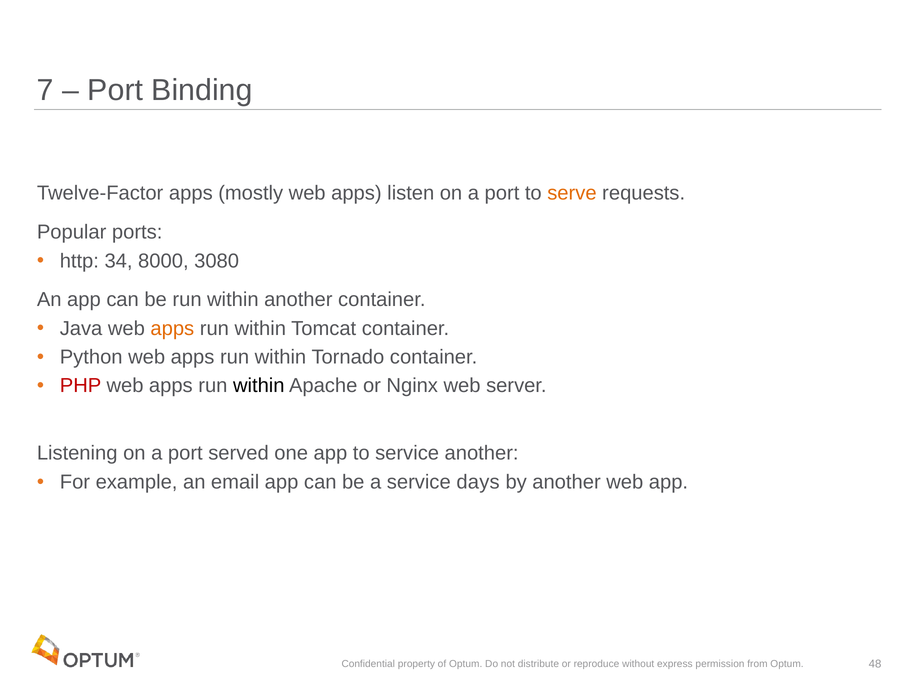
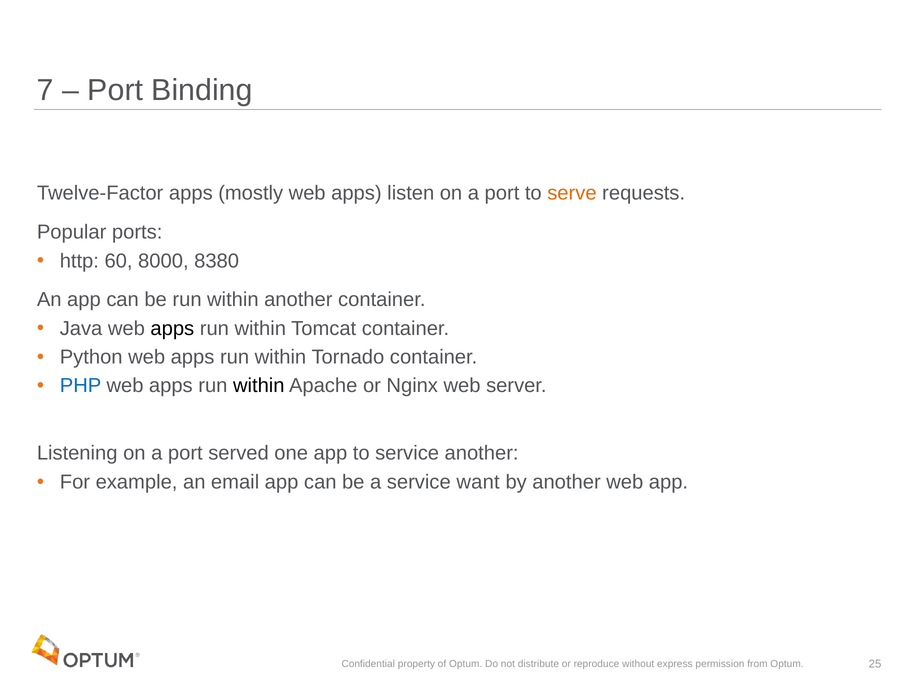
34: 34 -> 60 (119, 261)
3080: 3080 -> 8380 (217, 261)
apps colour: orange -> black (172, 329)
PHP colour: red -> blue (81, 386)
days: days -> want (478, 482)
48: 48 -> 25 (875, 664)
